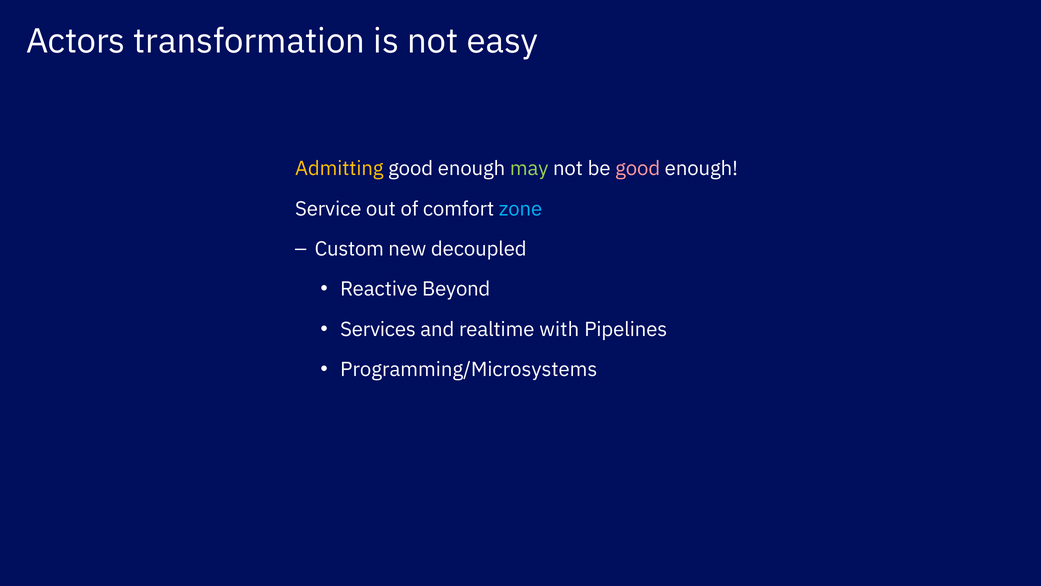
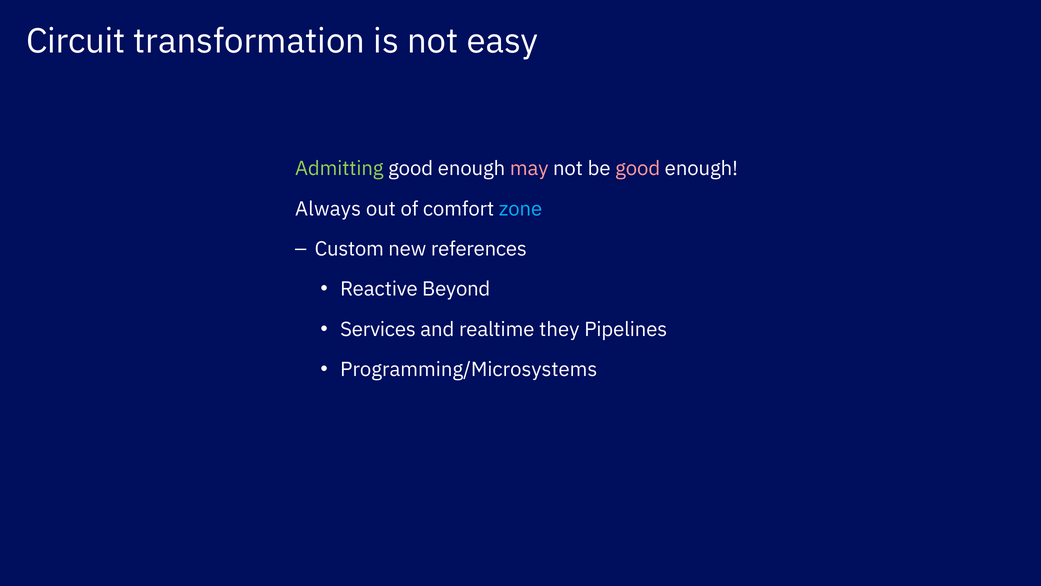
Actors: Actors -> Circuit (76, 41)
Admitting colour: yellow -> light green (339, 168)
may colour: light green -> pink (529, 168)
Service: Service -> Always (328, 209)
decoupled: decoupled -> references (479, 249)
with: with -> they (559, 329)
